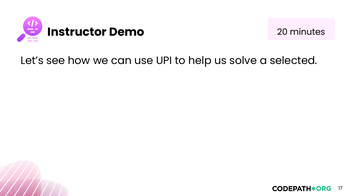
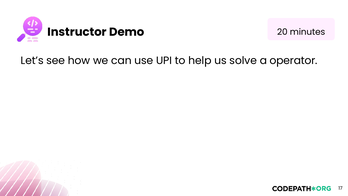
selected: selected -> operator (294, 60)
